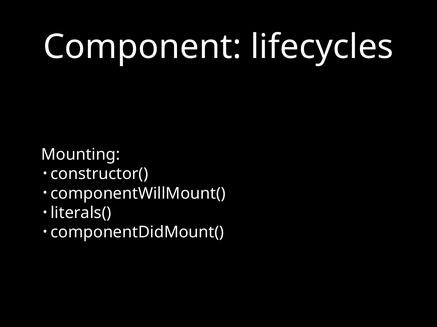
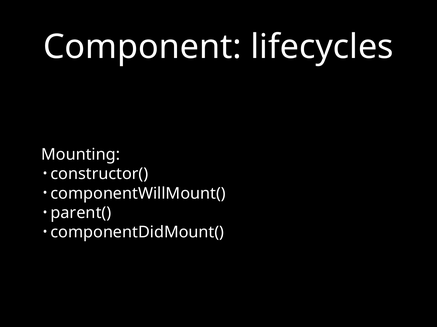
literals(: literals( -> parent( (81, 213)
